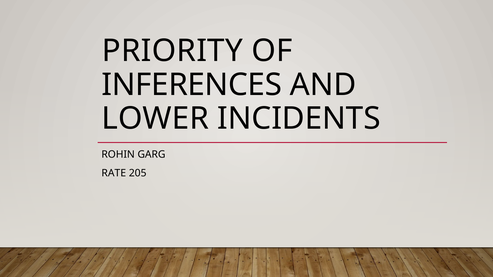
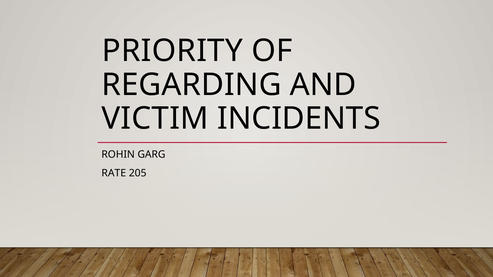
INFERENCES: INFERENCES -> REGARDING (192, 85)
LOWER: LOWER -> VICTIM (155, 119)
